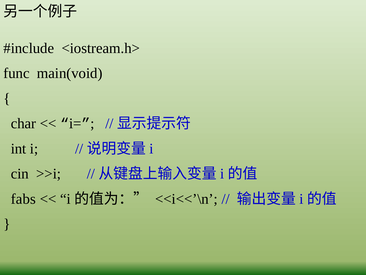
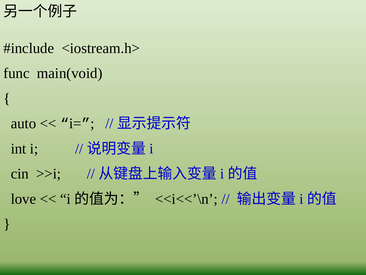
char: char -> auto (23, 123)
fabs: fabs -> love (23, 199)
